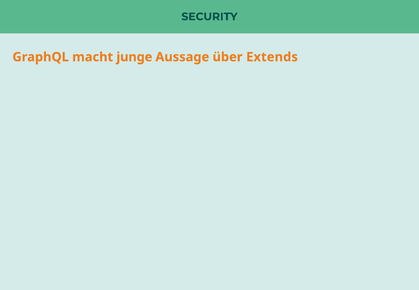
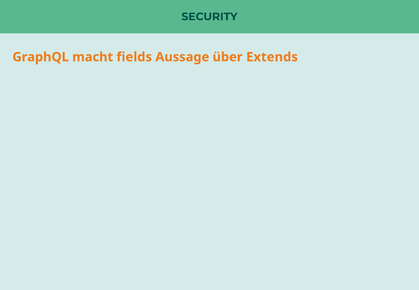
junge: junge -> fields (134, 57)
